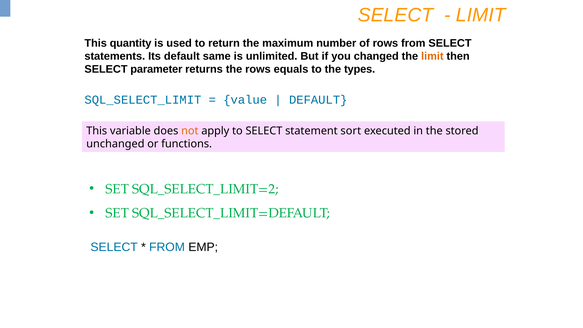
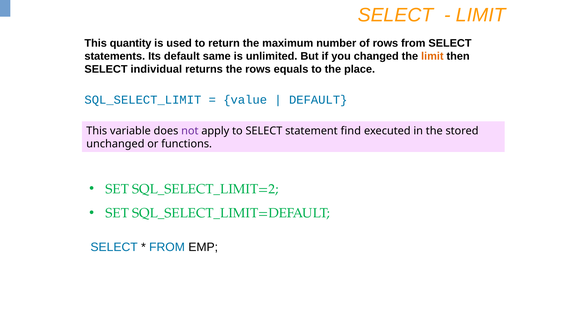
parameter: parameter -> individual (156, 69)
types: types -> place (360, 69)
not colour: orange -> purple (190, 131)
sort: sort -> find (351, 131)
